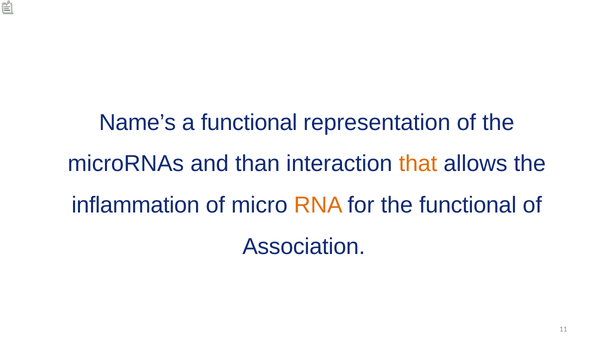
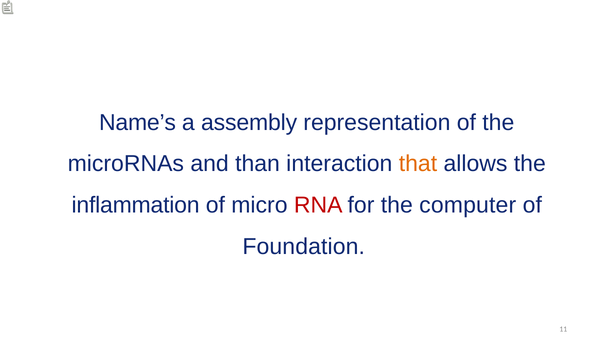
a functional: functional -> assembly (249, 123)
RNA colour: orange -> red (318, 206)
the functional: functional -> computer (468, 206)
Association: Association -> Foundation (304, 247)
